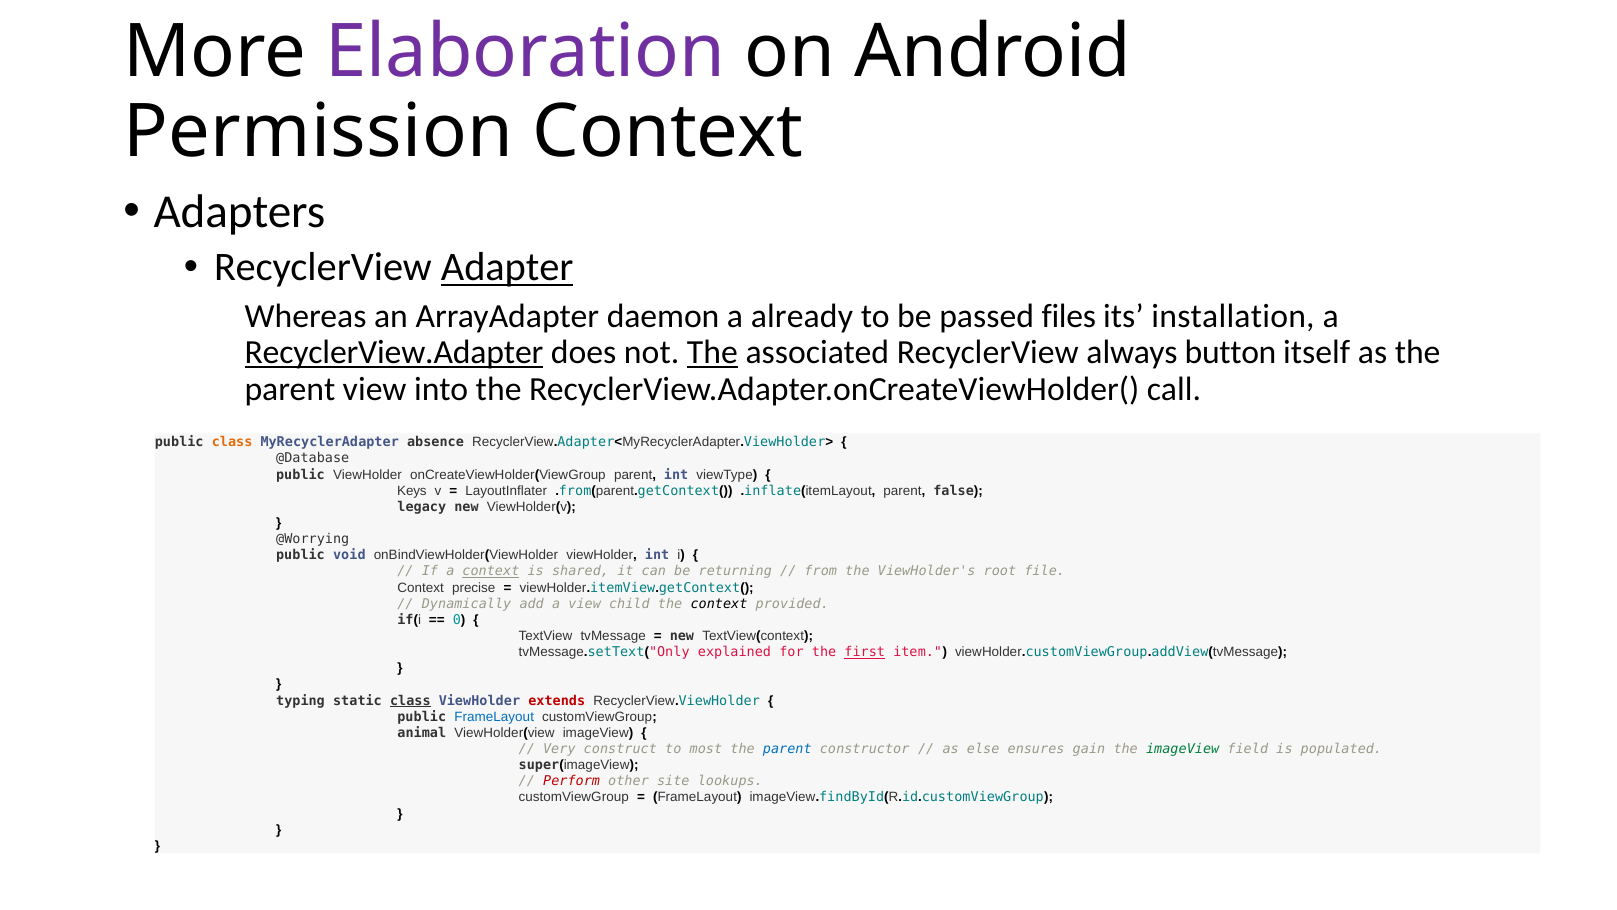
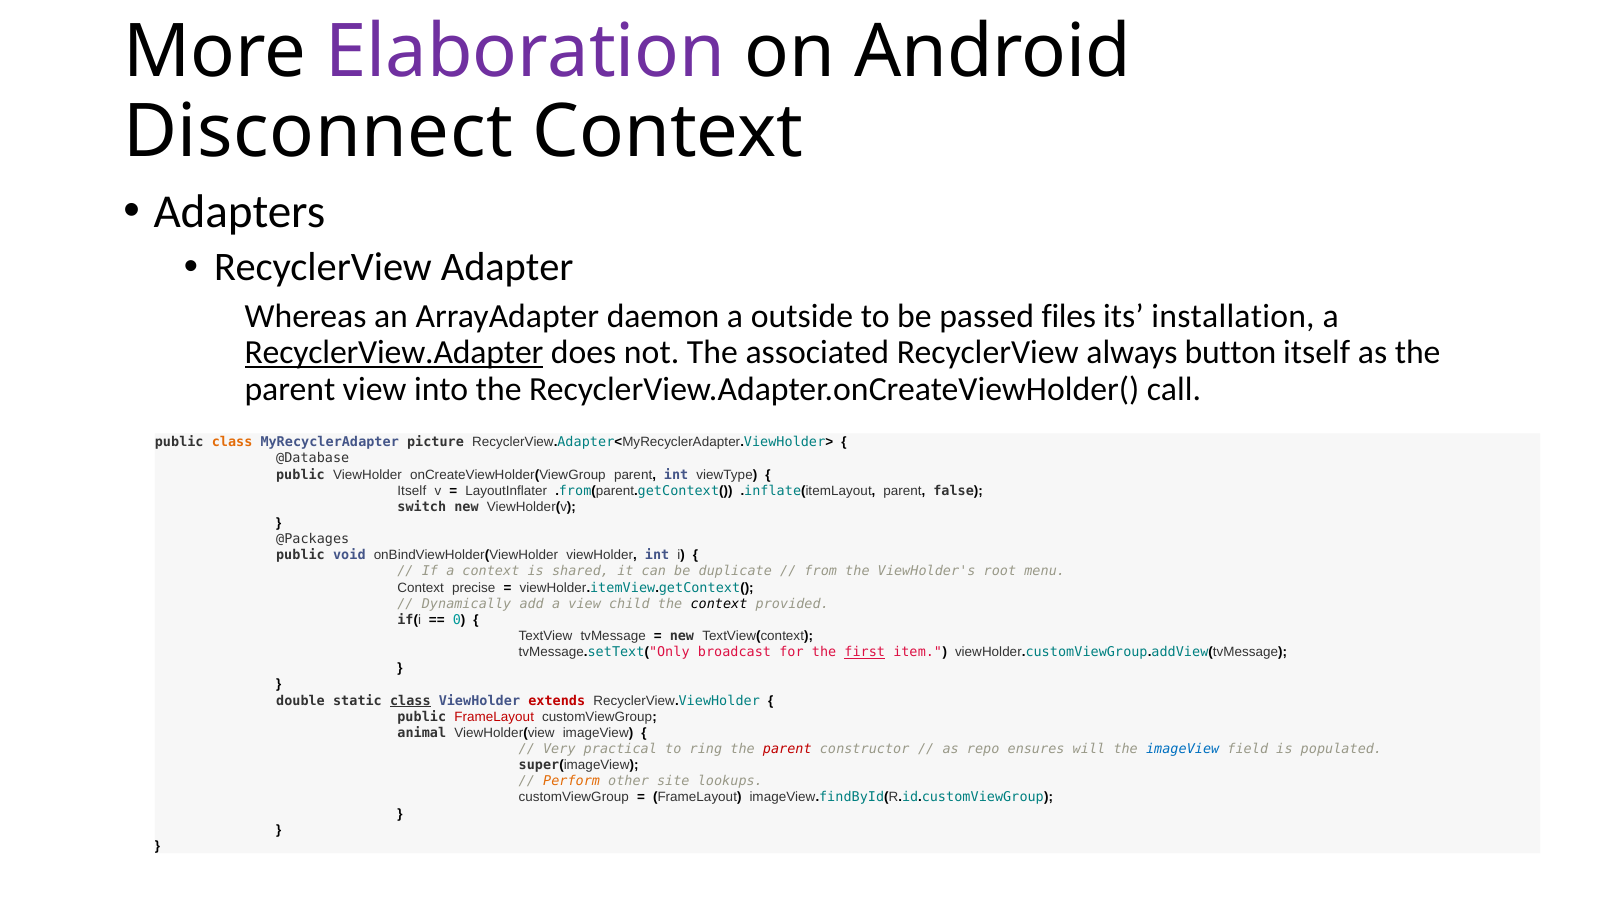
Permission: Permission -> Disconnect (318, 132)
Adapter underline: present -> none (507, 267)
already: already -> outside (802, 316)
The underline: present -> none (712, 352)
absence: absence -> picture (436, 442)
Keys: Keys -> Itself (412, 491)
legacy: legacy -> switch (422, 507)
@Worrying: @Worrying -> @Packages (313, 539)
context underline: present -> none (491, 571)
returning: returning -> duplicate (735, 571)
file: file -> menu (1045, 571)
explained: explained -> broadcast (734, 652)
typing: typing -> double (301, 700)
FrameLayout colour: blue -> red (494, 716)
construct: construct -> practical (620, 749)
most: most -> ring (706, 749)
parent colour: blue -> red (787, 749)
else: else -> repo (983, 749)
gain: gain -> will (1089, 749)
imageView colour: green -> blue (1183, 749)
Perform colour: red -> orange (572, 781)
